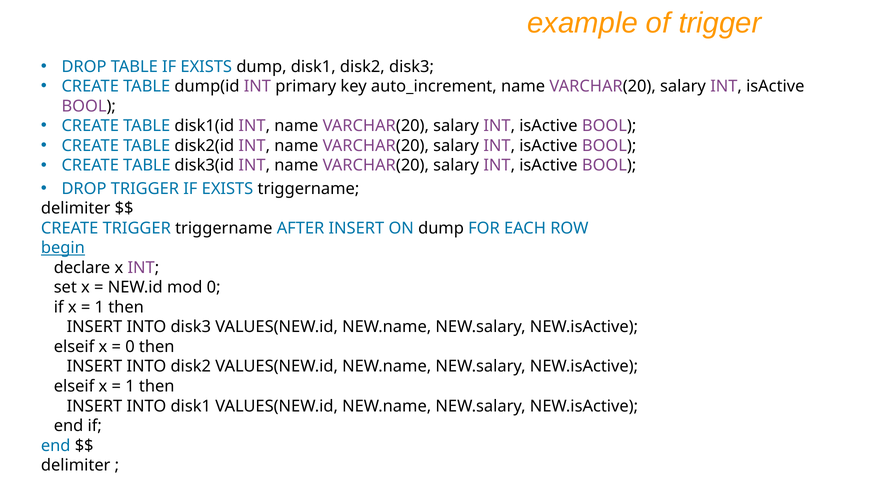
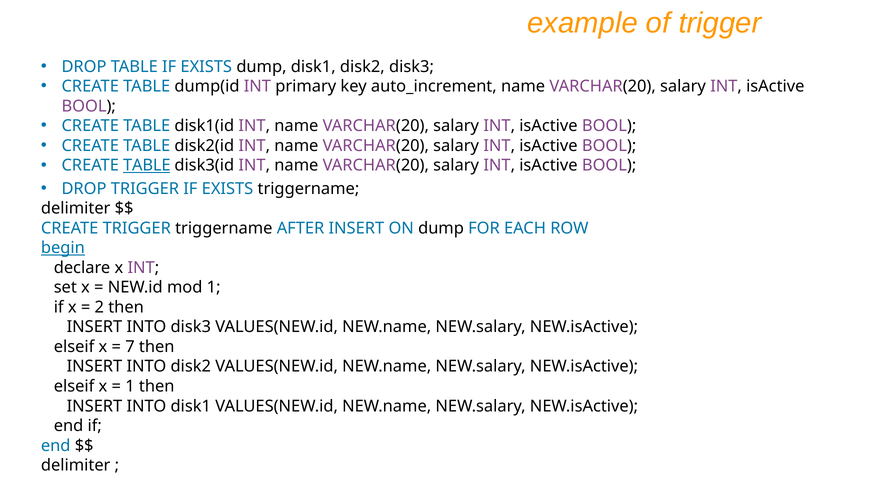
TABLE underline: none -> present (147, 165)
mod 0: 0 -> 1 (214, 287)
1: 1 -> 2 (99, 307)
0: 0 -> 7 (130, 347)
